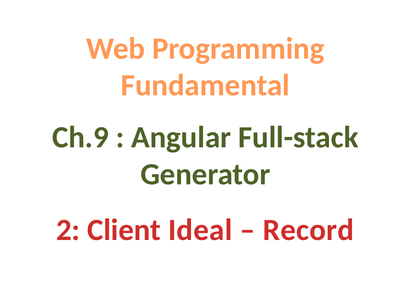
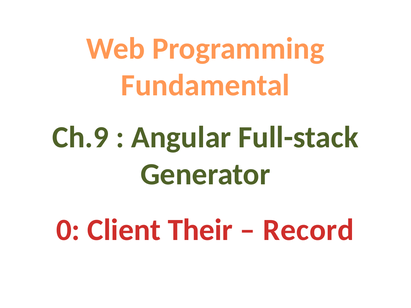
2: 2 -> 0 (68, 230)
Ideal: Ideal -> Their (200, 230)
